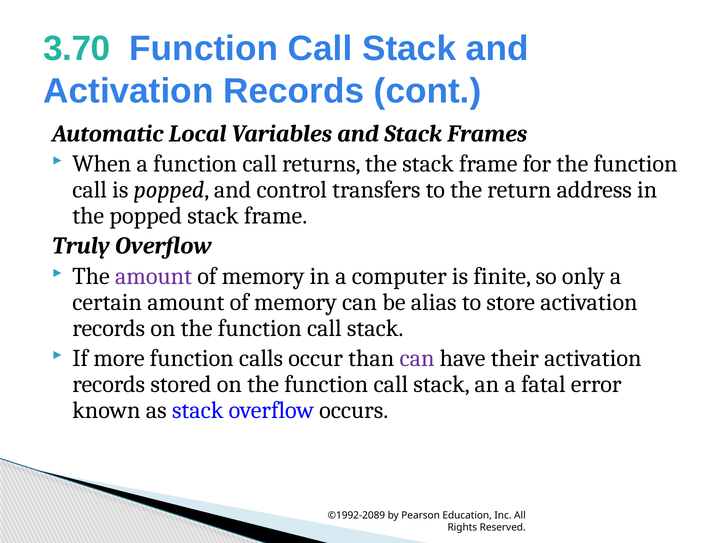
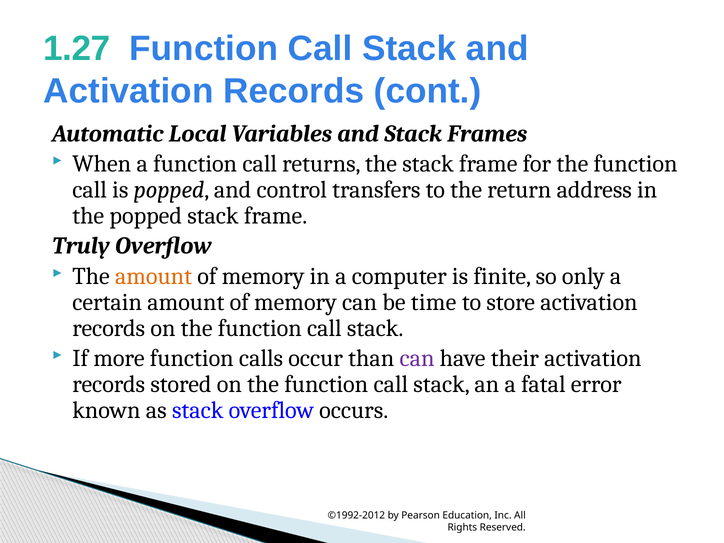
3.70: 3.70 -> 1.27 (77, 49)
amount colour: purple -> orange (154, 276)
alias: alias -> time (434, 302)
©1992-2089: ©1992-2089 -> ©1992-2012 (356, 515)
